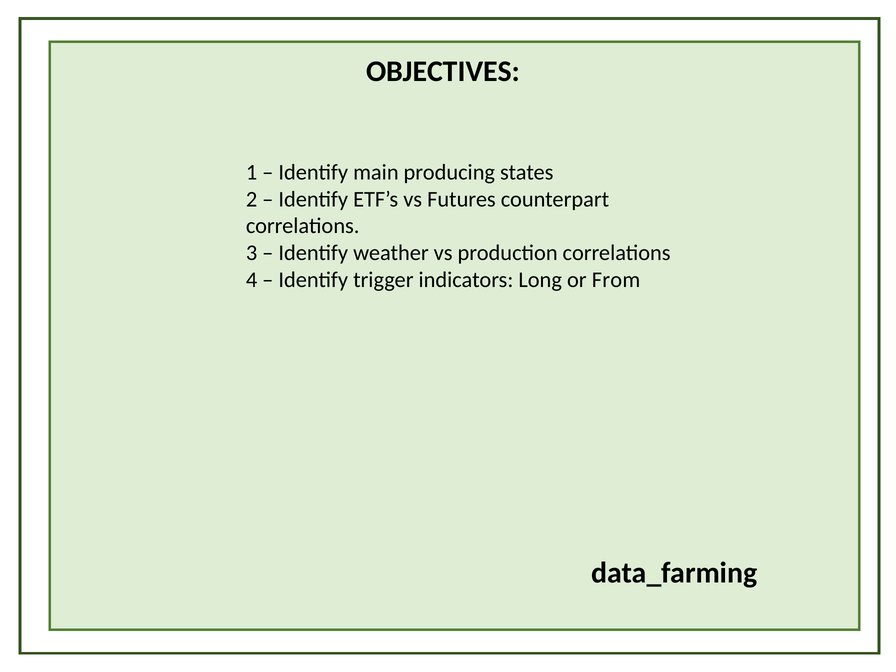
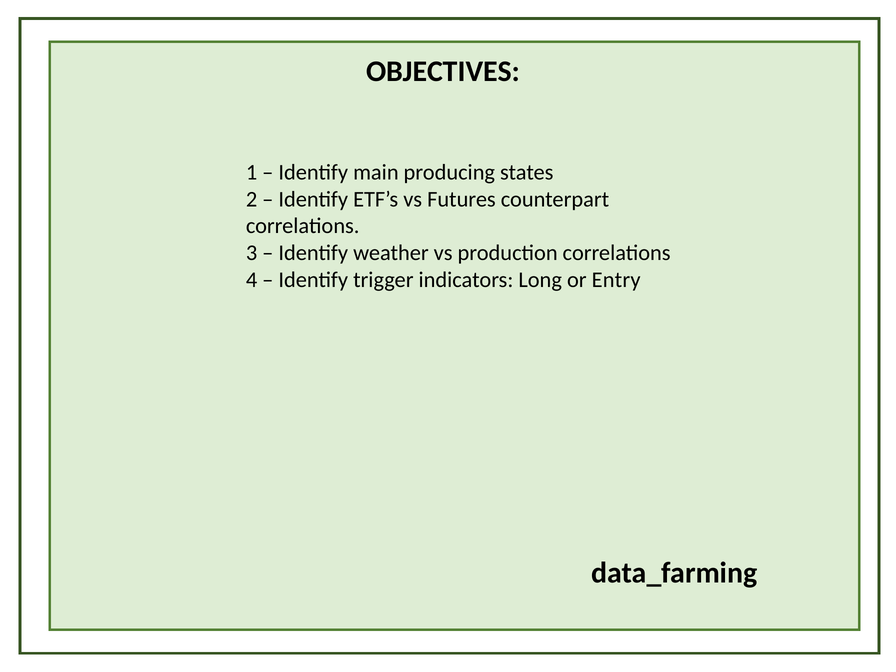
From: From -> Entry (616, 280)
